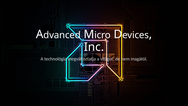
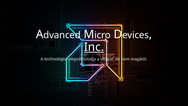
Inc underline: none -> present (94, 47)
